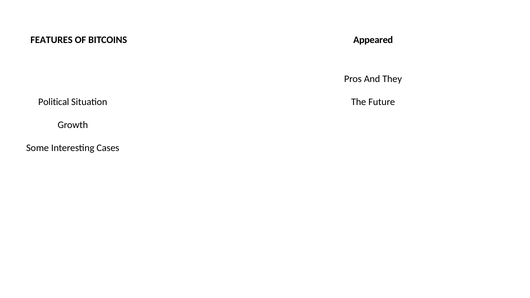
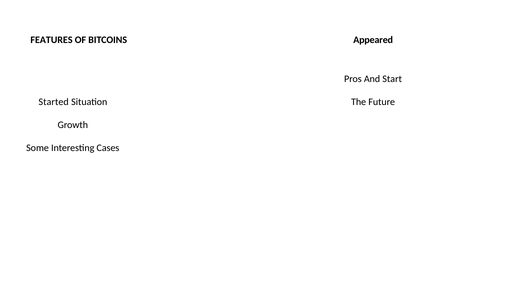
They: They -> Start (392, 79)
Political: Political -> Started (54, 102)
